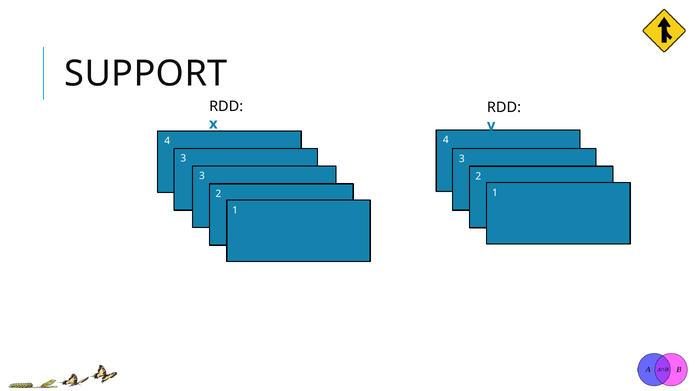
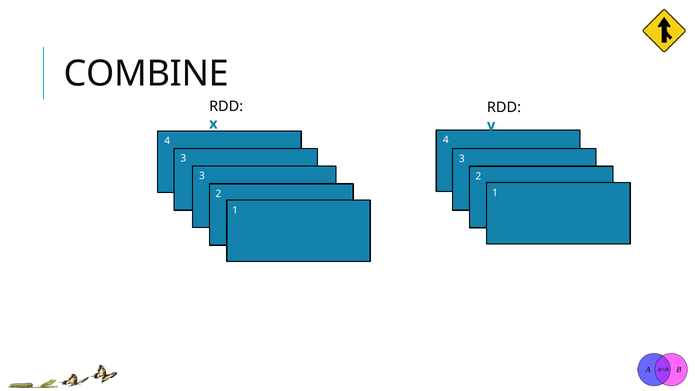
SUPPORT: SUPPORT -> COMBINE (146, 74)
